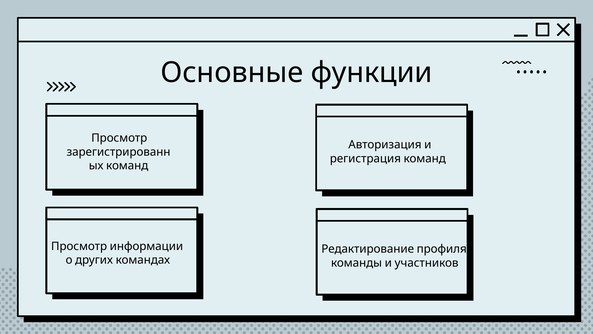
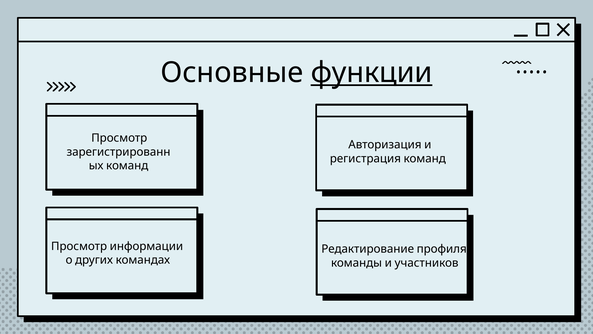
функции underline: none -> present (372, 73)
